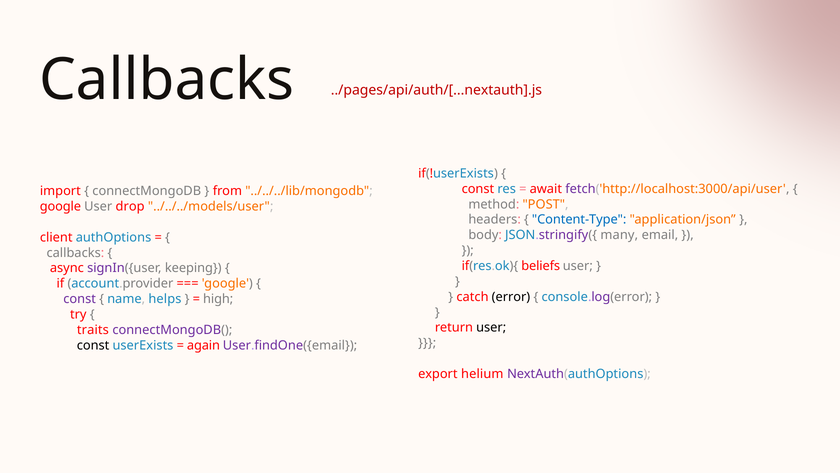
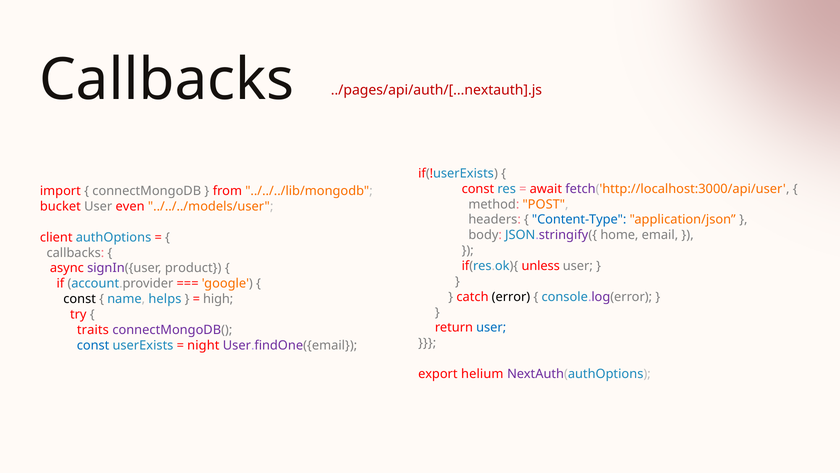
google: google -> bucket (60, 206)
drop: drop -> even (130, 206)
many: many -> home (619, 235)
beliefs: beliefs -> unless (541, 266)
keeping: keeping -> product (193, 268)
const colour: purple -> black (80, 299)
user colour: black -> blue (491, 327)
const colour: black -> blue (93, 345)
again: again -> night (203, 345)
